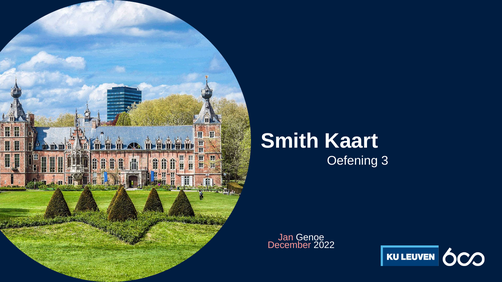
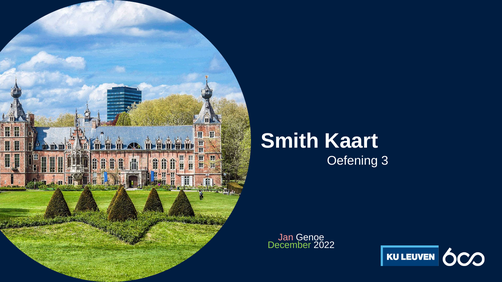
December colour: pink -> light green (289, 245)
